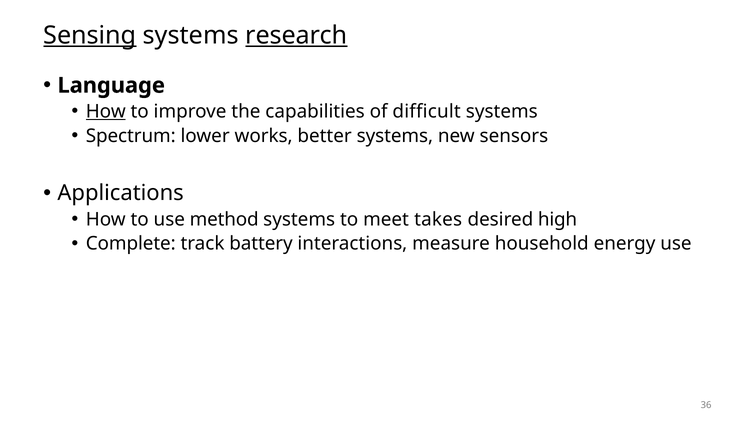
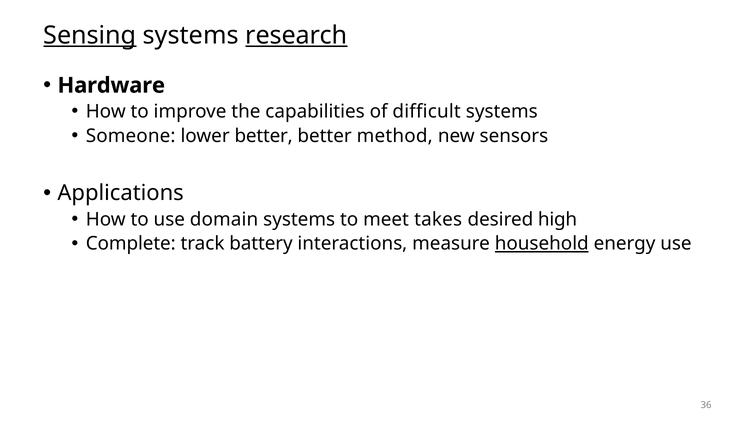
Language: Language -> Hardware (111, 85)
How underline: present -> none (106, 111)
Spectrum: Spectrum -> Someone (131, 136)
lower works: works -> better (264, 136)
better systems: systems -> method (395, 136)
method: method -> domain (224, 219)
household underline: none -> present (542, 243)
